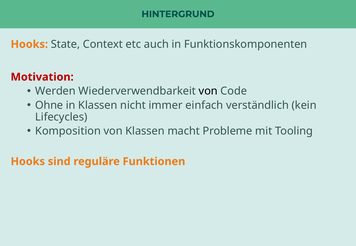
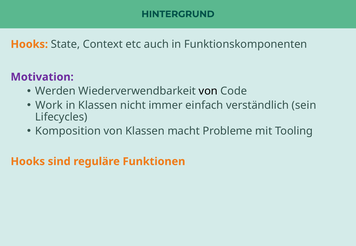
Motivation colour: red -> purple (42, 77)
Ohne: Ohne -> Work (49, 105)
kein: kein -> sein (304, 105)
